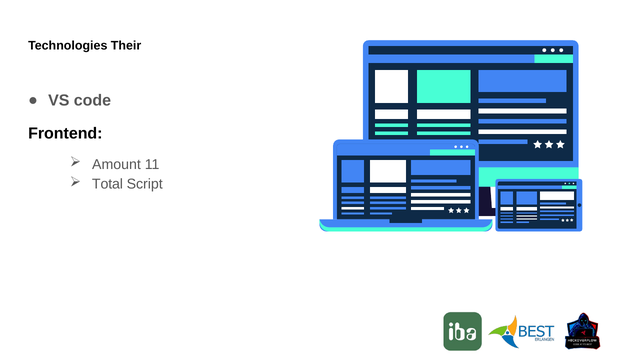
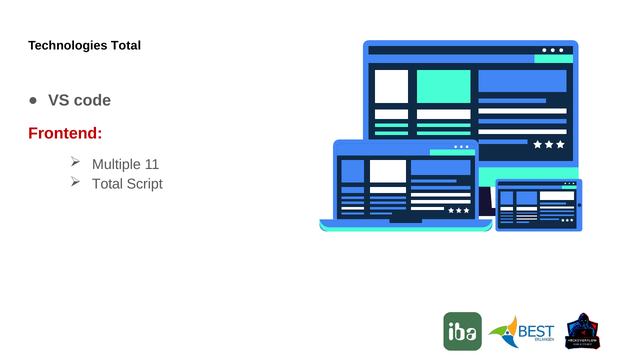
Technologies Their: Their -> Total (126, 46)
Frontend colour: black -> red (65, 133)
Amount: Amount -> Multiple (116, 164)
